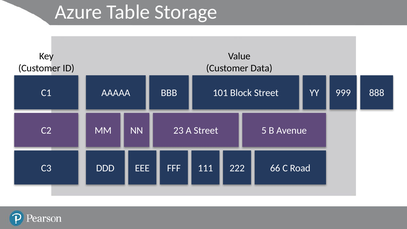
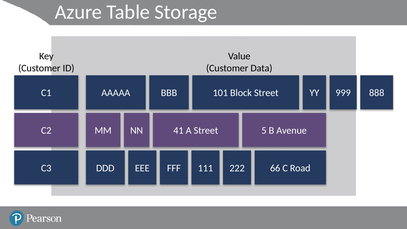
23: 23 -> 41 (178, 131)
